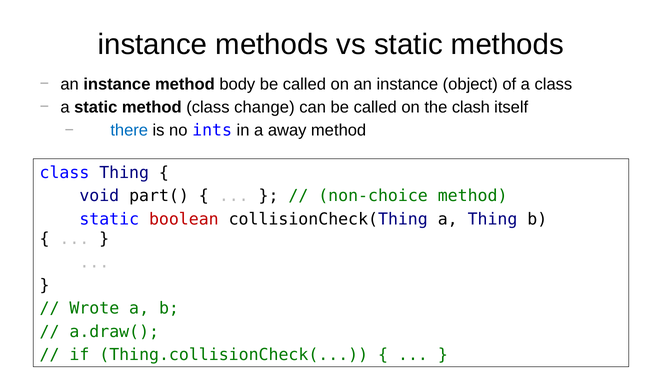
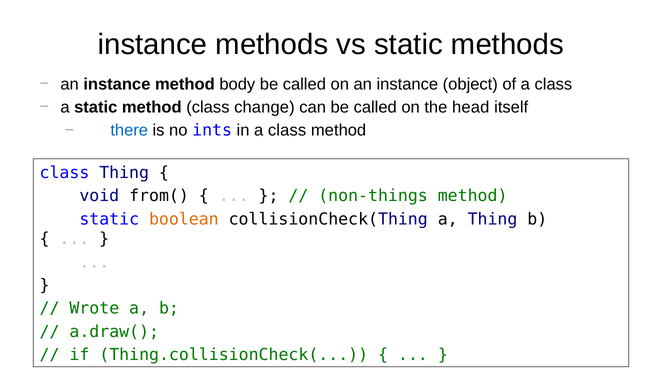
clash: clash -> head (471, 107)
in a away: away -> class (287, 130)
part(: part( -> from( (159, 196)
non-choice: non-choice -> non-things (373, 196)
boolean colour: red -> orange (184, 219)
